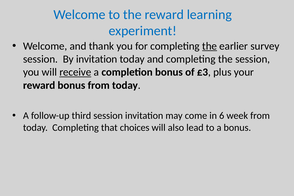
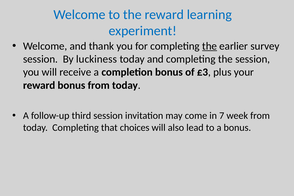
By invitation: invitation -> luckiness (97, 59)
receive underline: present -> none (75, 72)
6: 6 -> 7 (222, 116)
